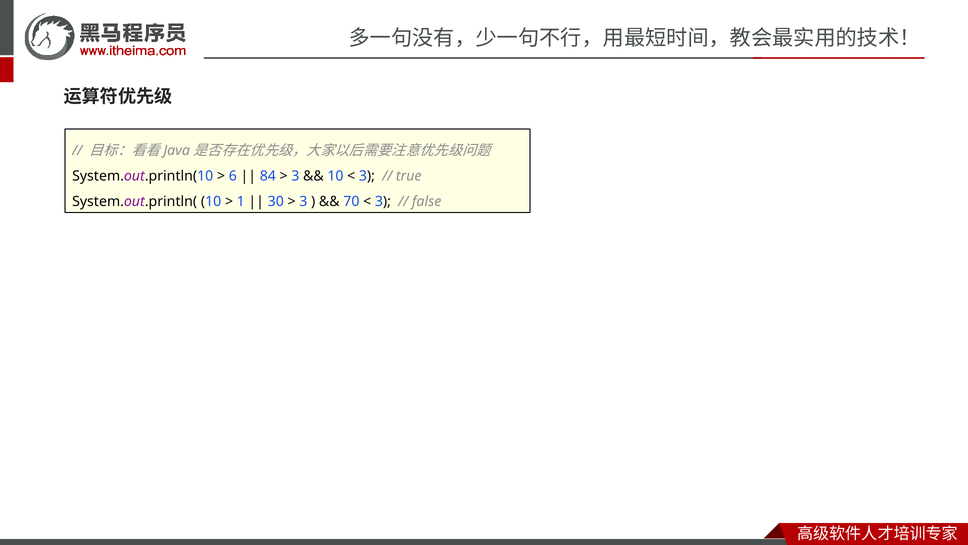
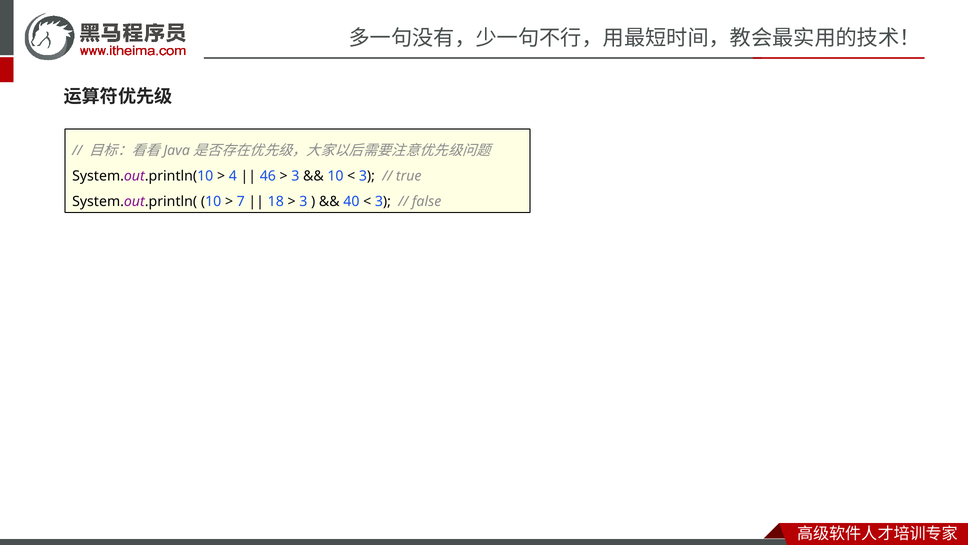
6: 6 -> 4 (233, 176)
84: 84 -> 46 (268, 176)
1: 1 -> 7 (241, 201)
30: 30 -> 18 (276, 201)
70: 70 -> 40 (351, 201)
